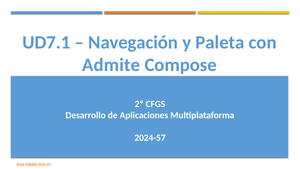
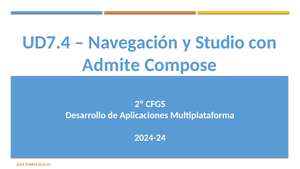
UD7.1: UD7.1 -> UD7.4 (46, 42)
Paleta: Paleta -> Studio (220, 42)
2024-57: 2024-57 -> 2024-24 (150, 138)
